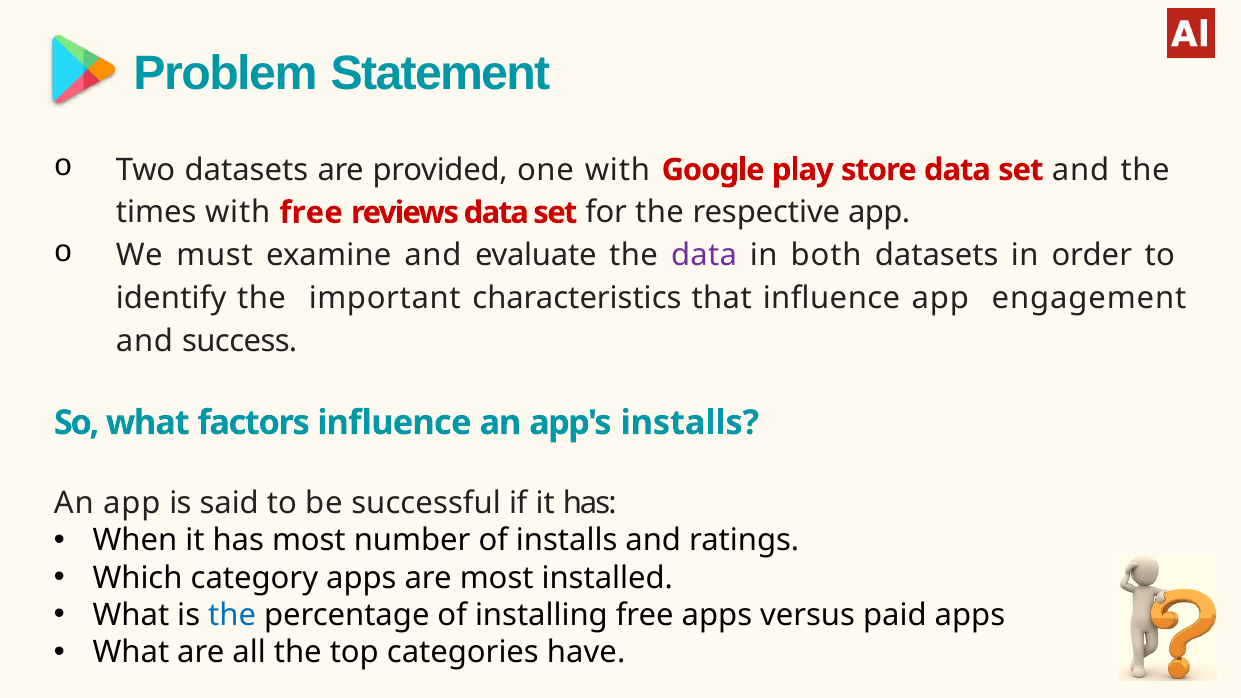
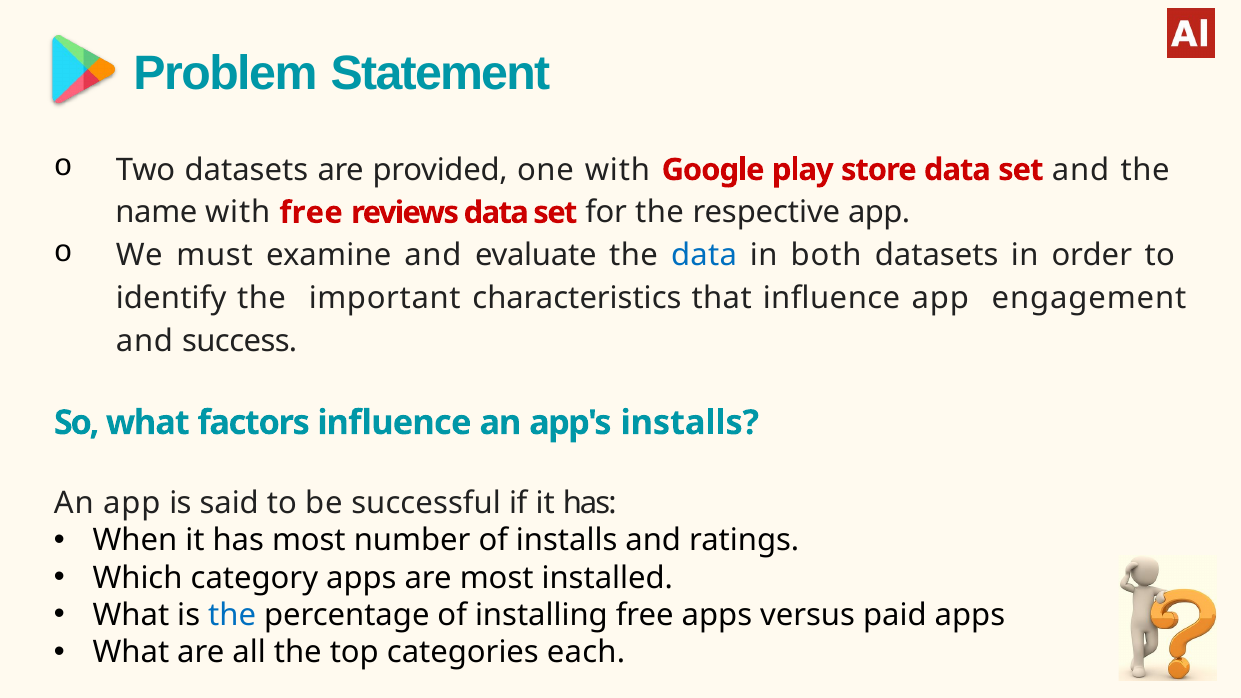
times: times -> name (156, 213)
data colour: purple -> blue (704, 255)
have: have -> each (586, 653)
